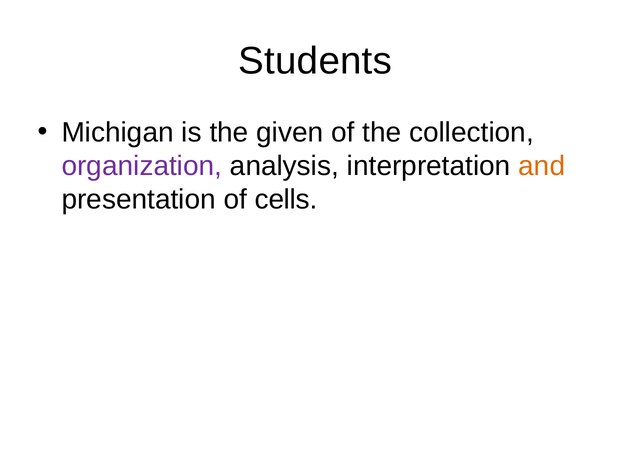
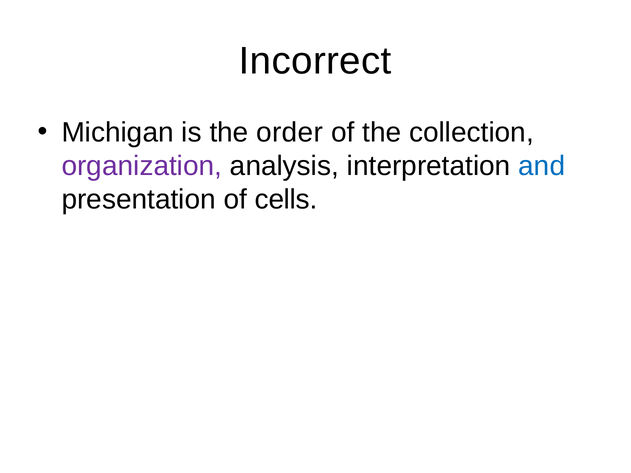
Students: Students -> Incorrect (315, 61)
given: given -> order (290, 132)
and colour: orange -> blue (542, 166)
